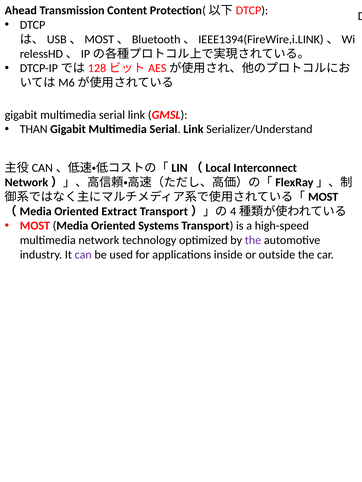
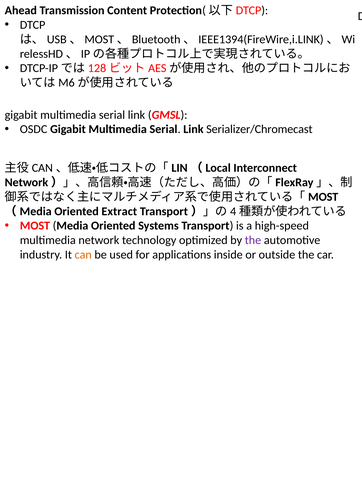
THAN: THAN -> OSDC (34, 129)
Serializer/Understand: Serializer/Understand -> Serializer/Chromecast (259, 129)
can colour: purple -> orange (83, 255)
